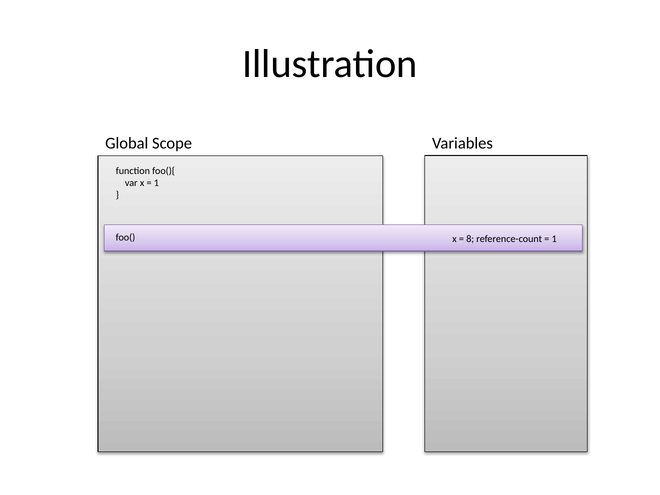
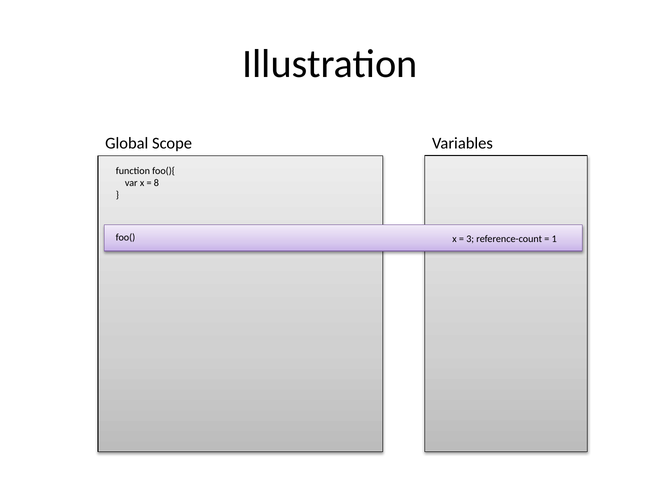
1: 1 -> 8 (156, 183)
8: 8 -> 3 (470, 239)
